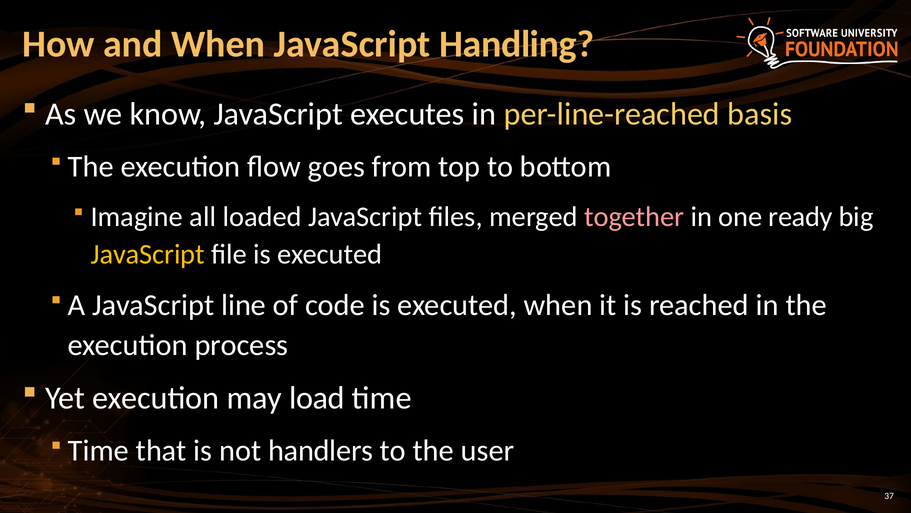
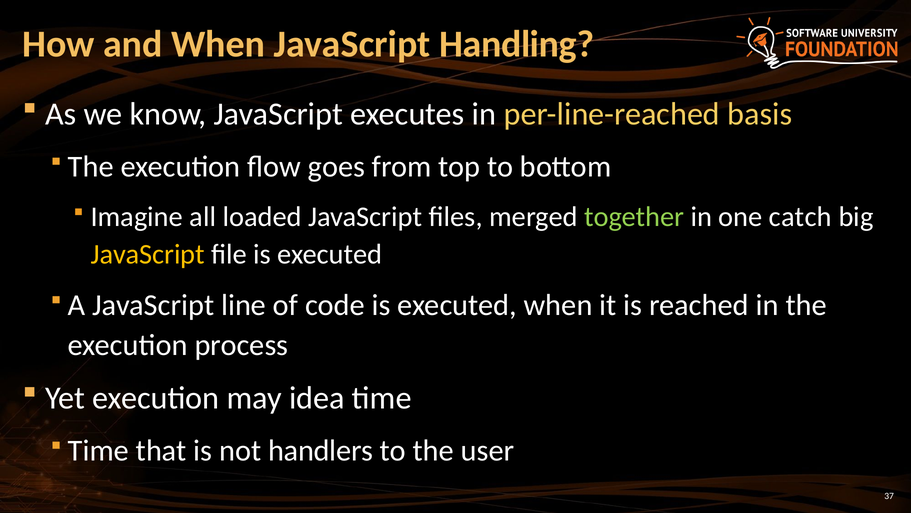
together colour: pink -> light green (634, 217)
ready: ready -> catch (800, 217)
load: load -> idea (317, 398)
